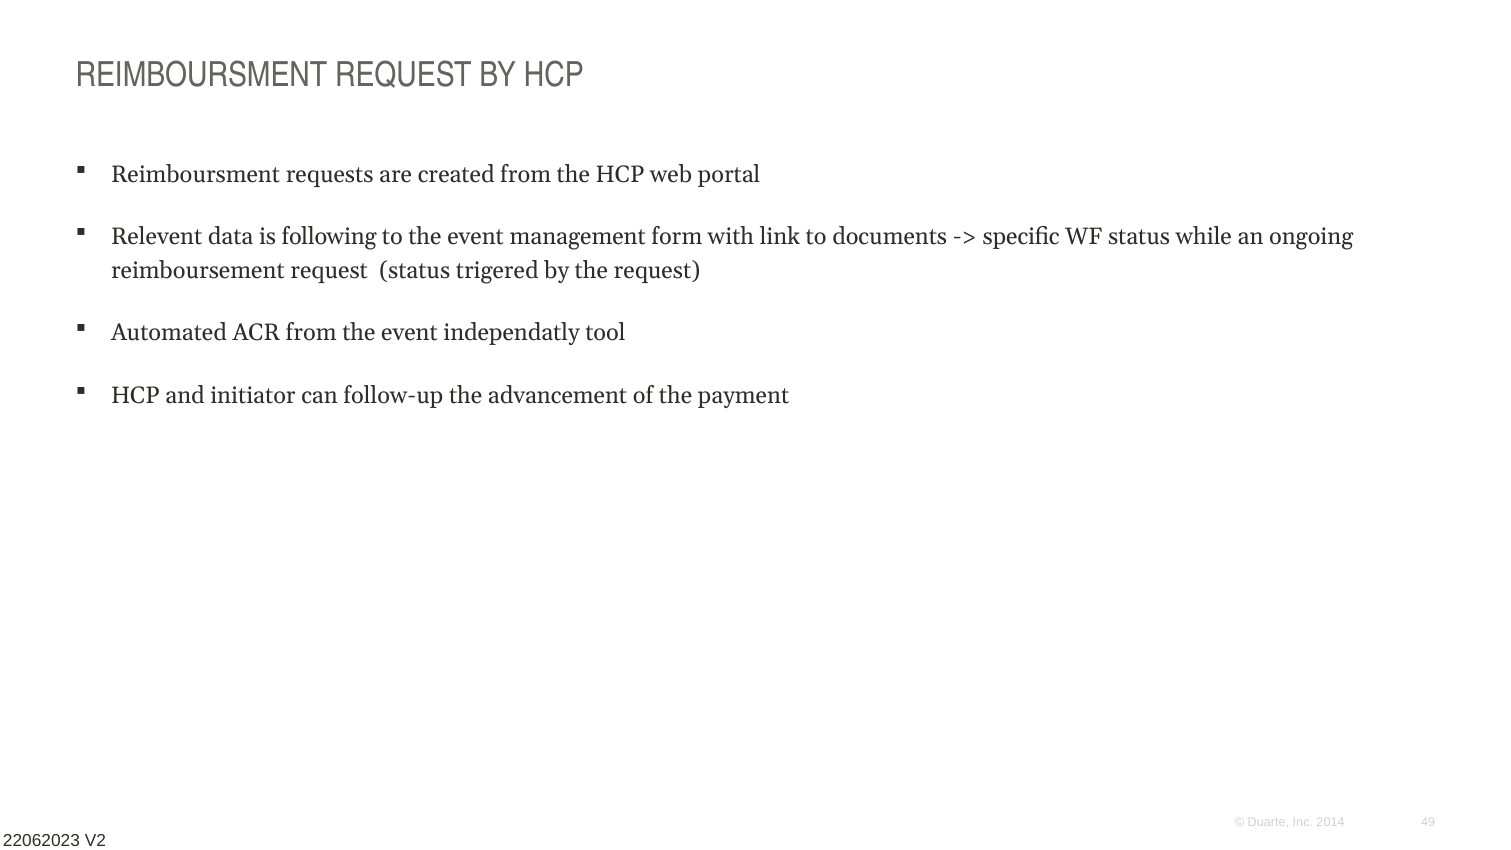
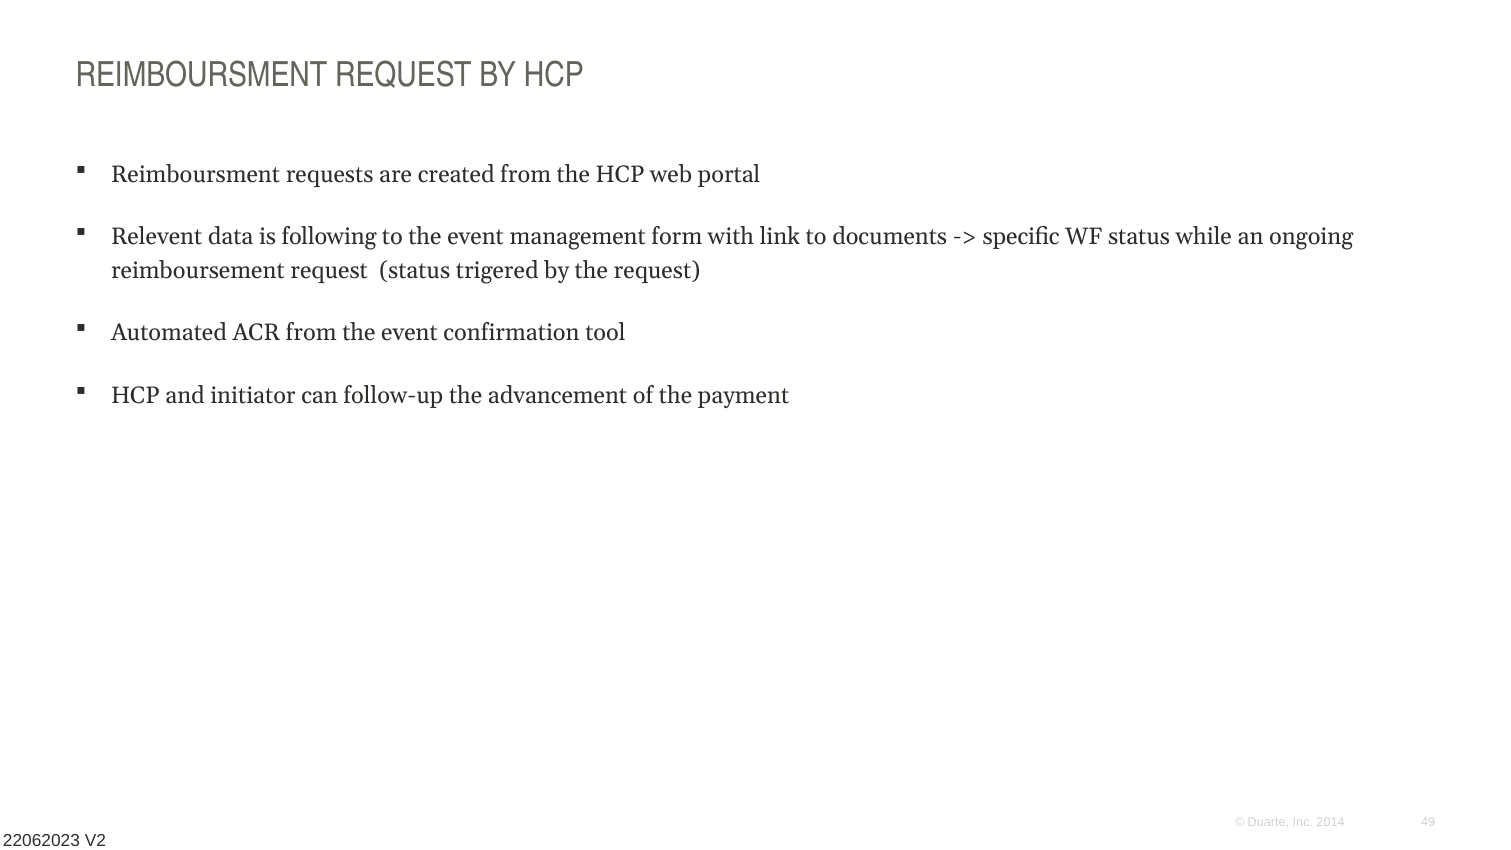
independatly: independatly -> confirmation (512, 333)
